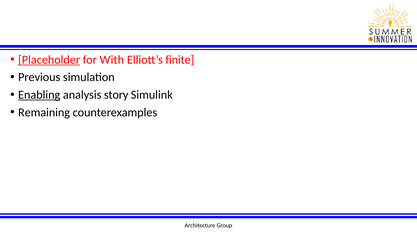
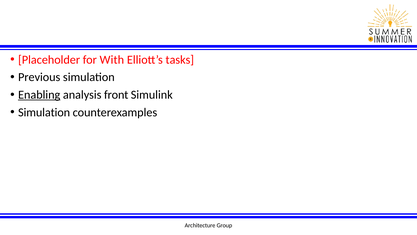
Placeholder underline: present -> none (49, 60)
finite: finite -> tasks (180, 60)
story: story -> front (116, 95)
Remaining: Remaining -> Simulation (44, 112)
